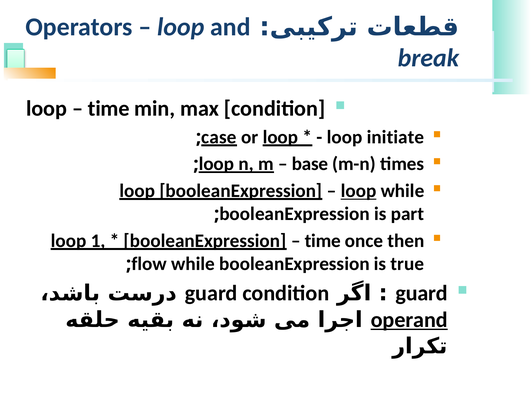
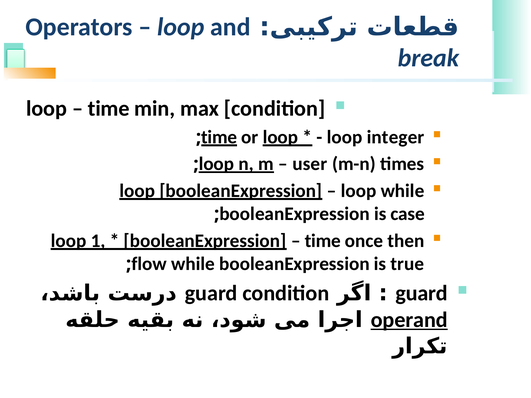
case: case -> time (219, 137)
initiate: initiate -> integer (395, 137)
base: base -> user (310, 164)
loop underline: present -> none (359, 191)
part: part -> case (408, 214)
